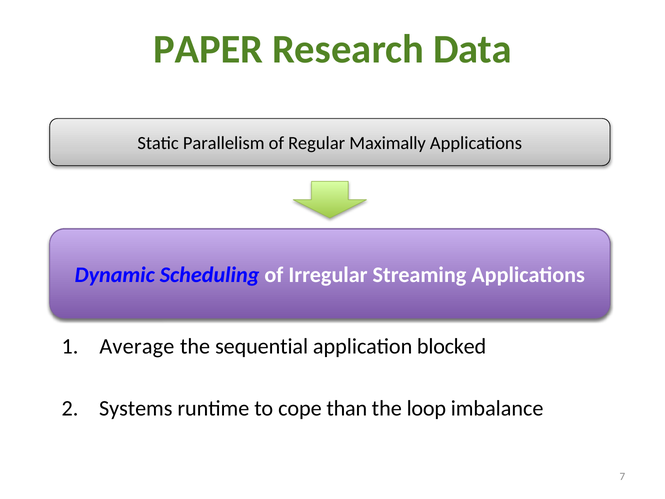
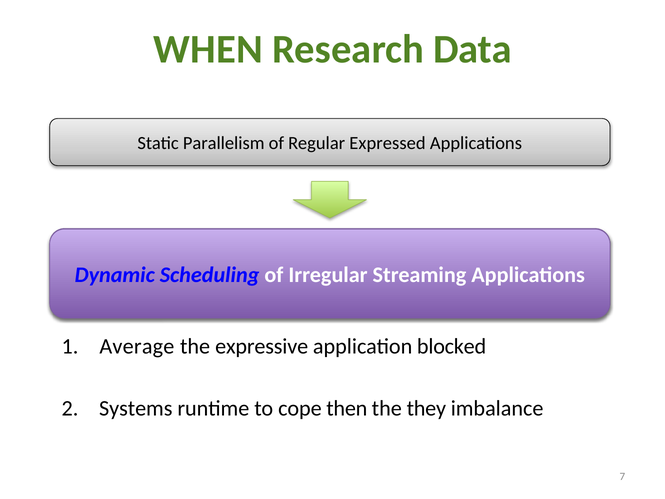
PAPER: PAPER -> WHEN (208, 49)
Maximally: Maximally -> Expressed (388, 143)
sequential: sequential -> expressive (262, 346)
than: than -> then (347, 408)
loop: loop -> they (426, 408)
